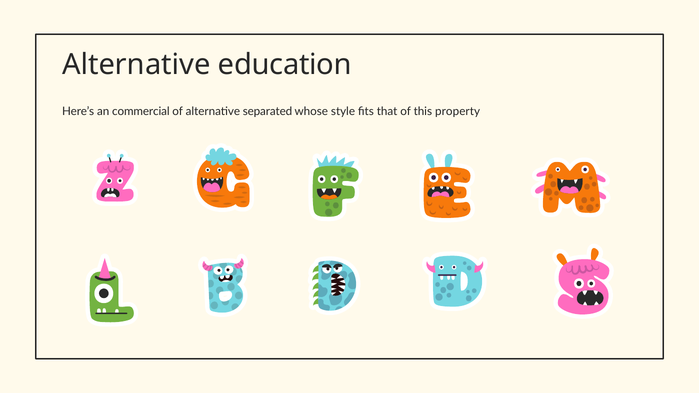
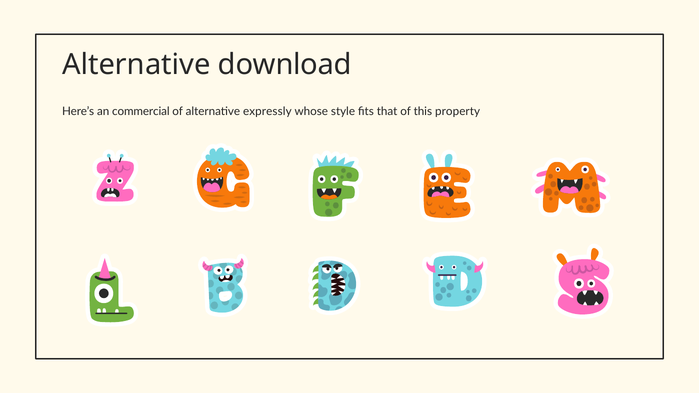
education: education -> download (285, 65)
separated: separated -> expressly (267, 111)
